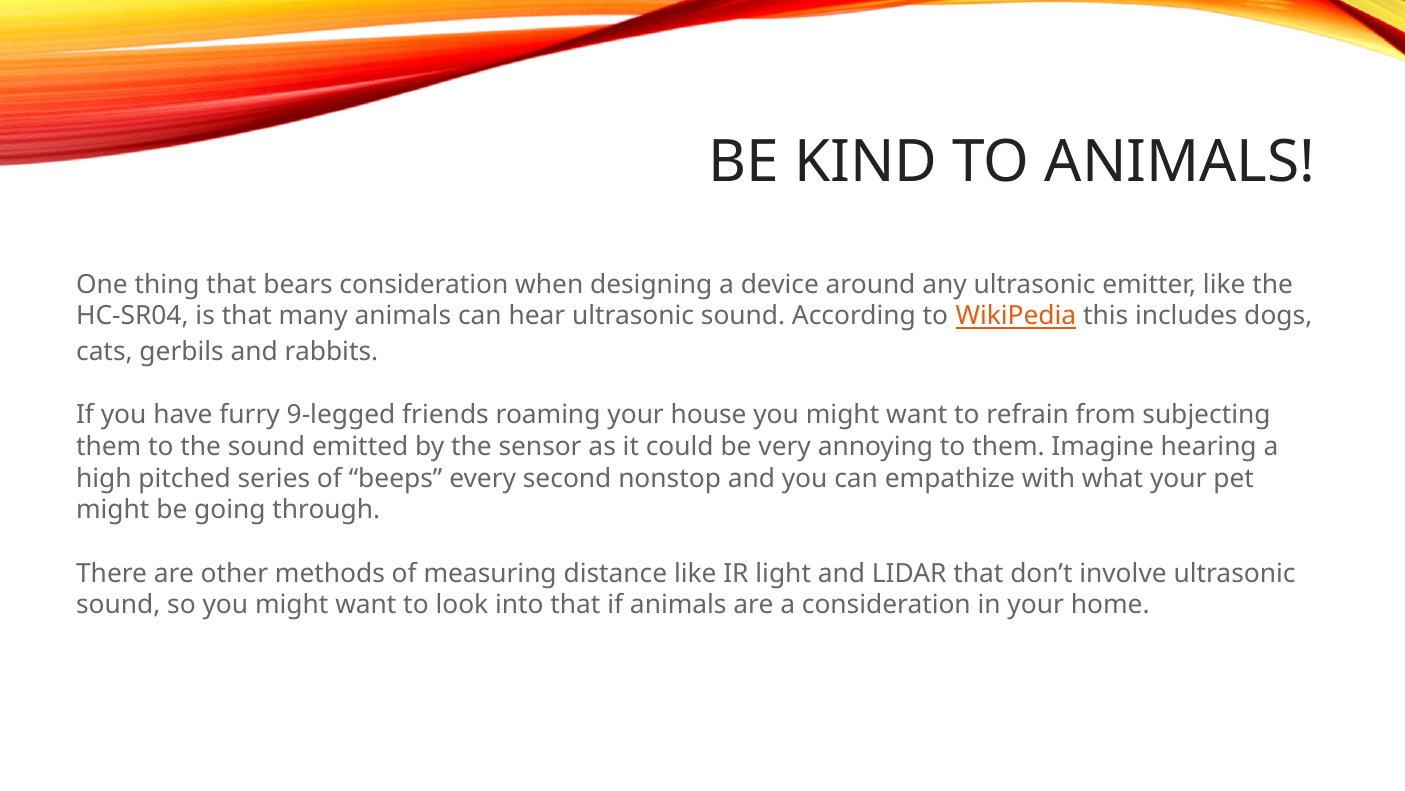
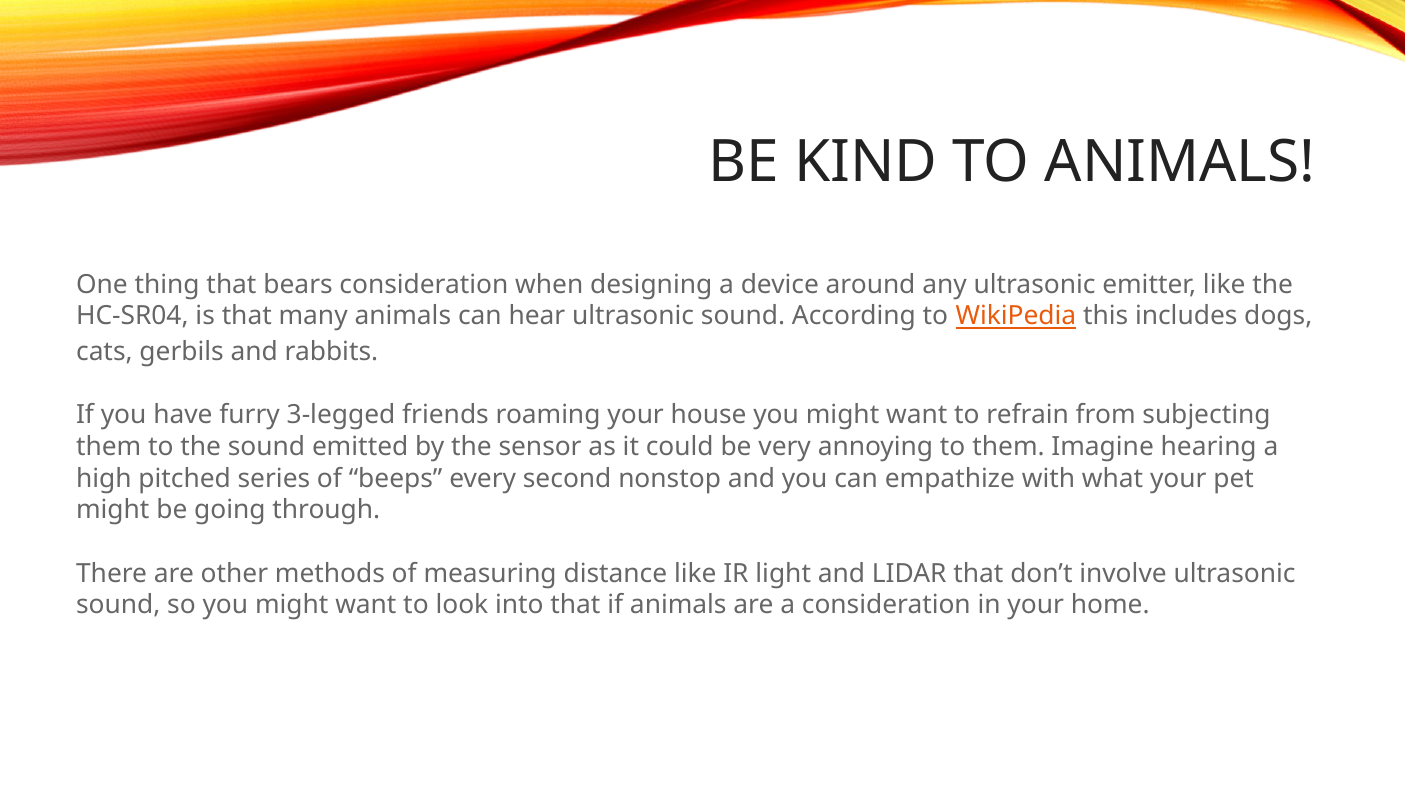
9-legged: 9-legged -> 3-legged (341, 415)
